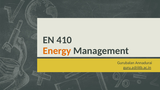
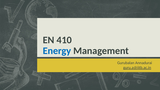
Energy colour: orange -> blue (57, 51)
